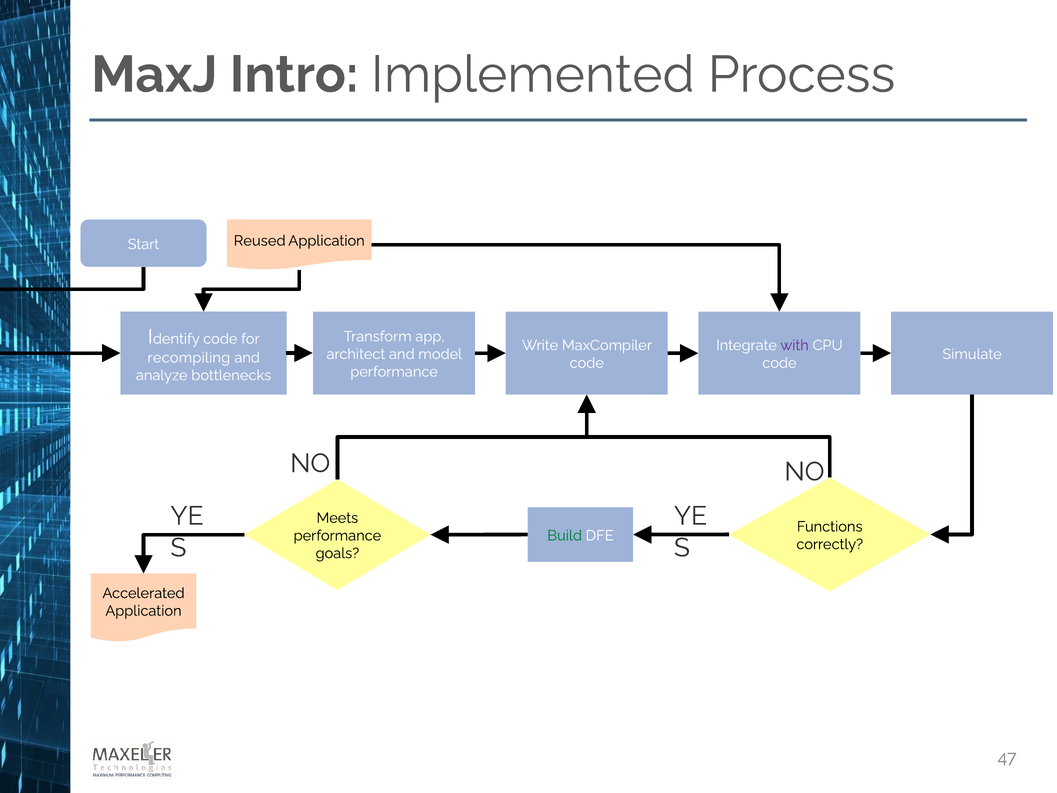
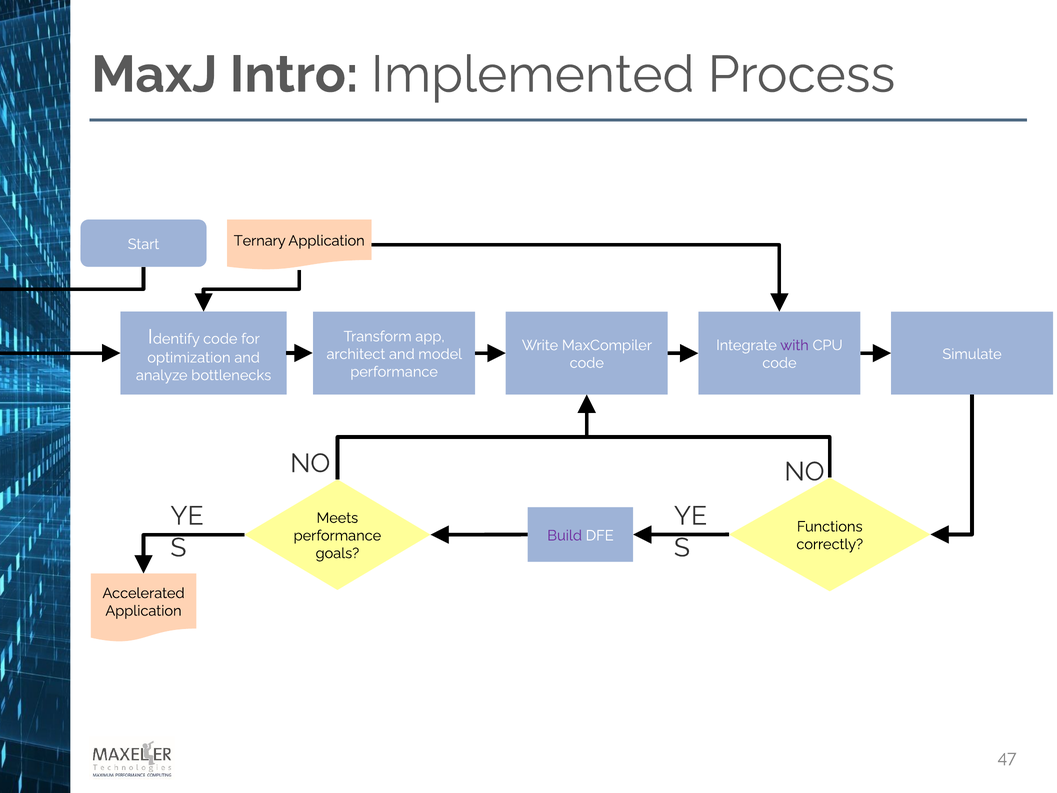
Reused: Reused -> Ternary (260, 241)
recompiling: recompiling -> optimization (189, 358)
Build colour: green -> purple (565, 535)
